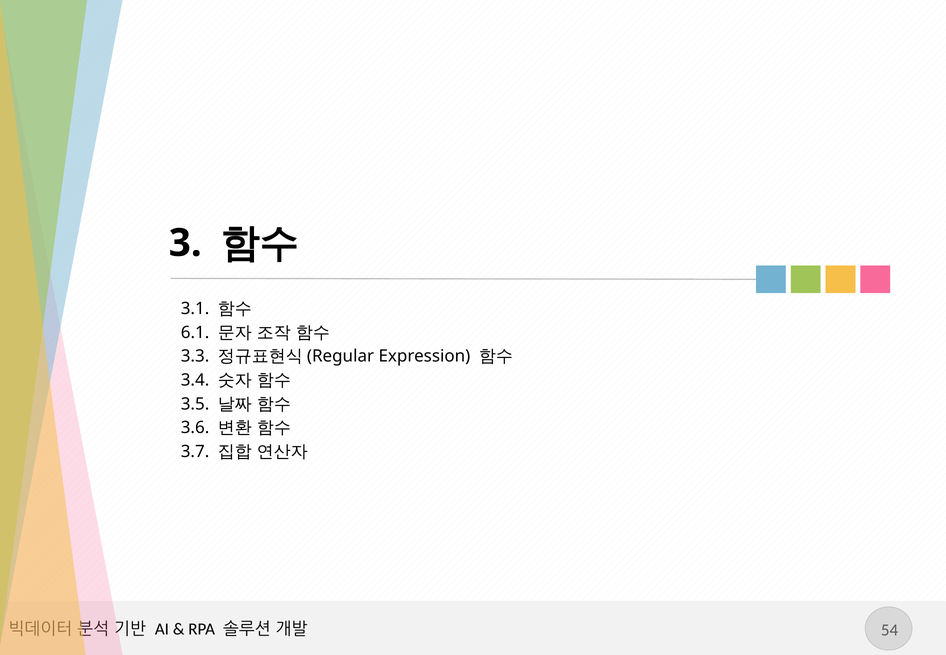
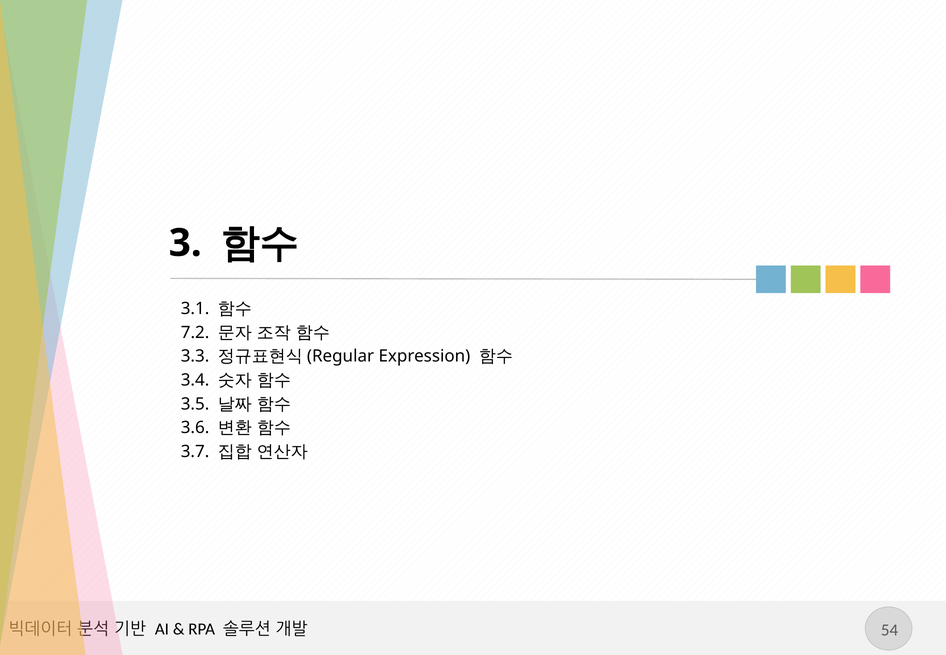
6.1: 6.1 -> 7.2 (195, 333)
